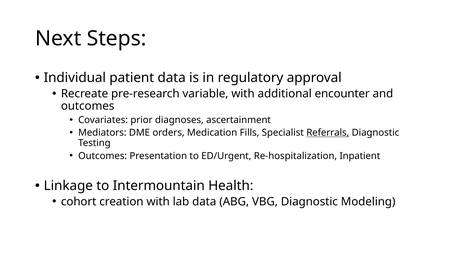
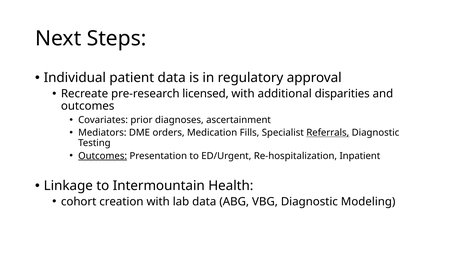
variable: variable -> licensed (206, 94)
encounter: encounter -> disparities (342, 94)
Outcomes underline: none -> present (103, 156)
